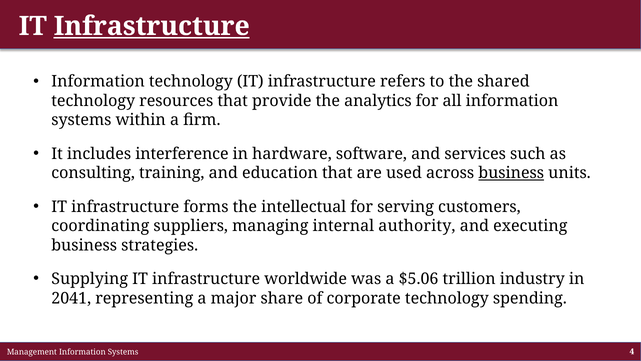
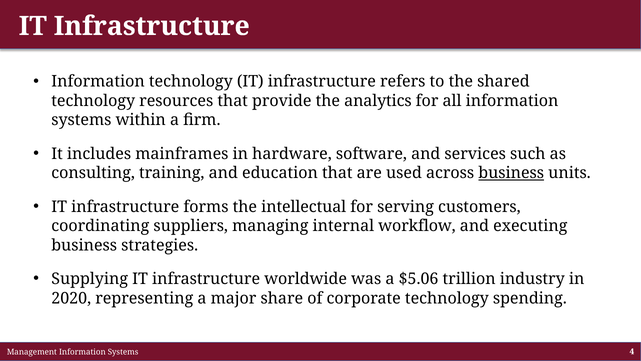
Infrastructure underline: present -> none (152, 26)
interference: interference -> mainframes (182, 154)
authority: authority -> workflow (417, 226)
2041: 2041 -> 2020 (71, 298)
